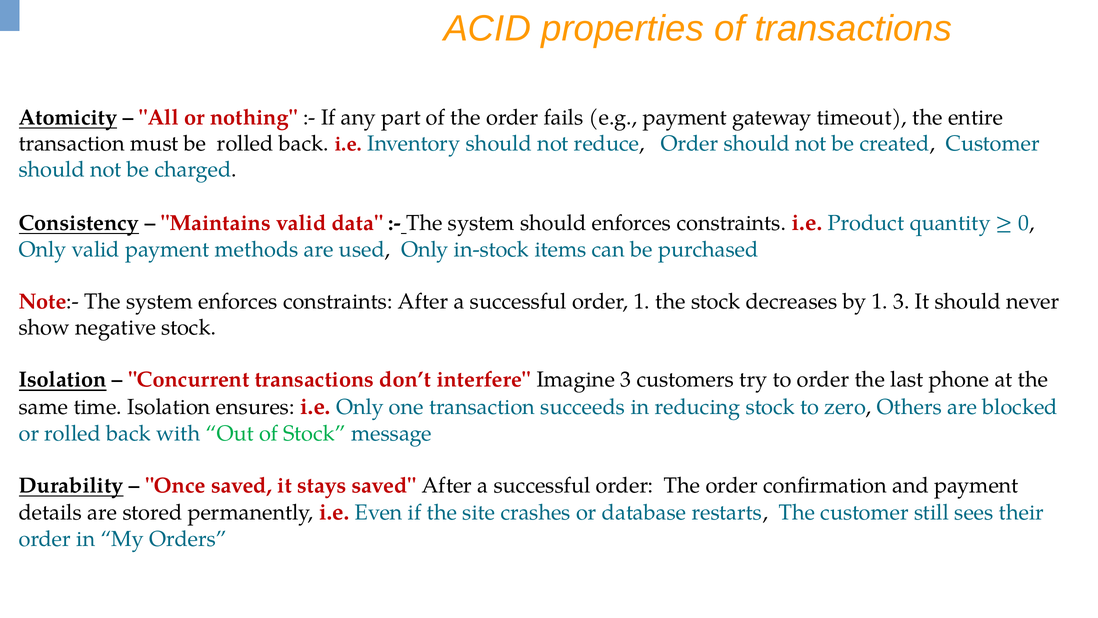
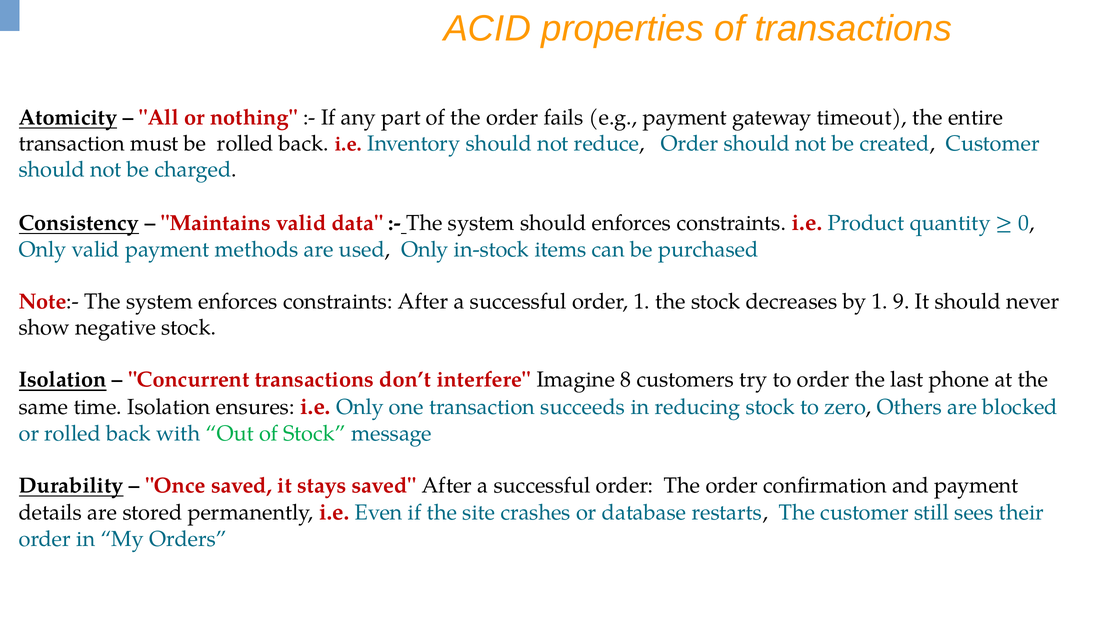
1 3: 3 -> 9 (901, 301)
Imagine 3: 3 -> 8 (626, 380)
